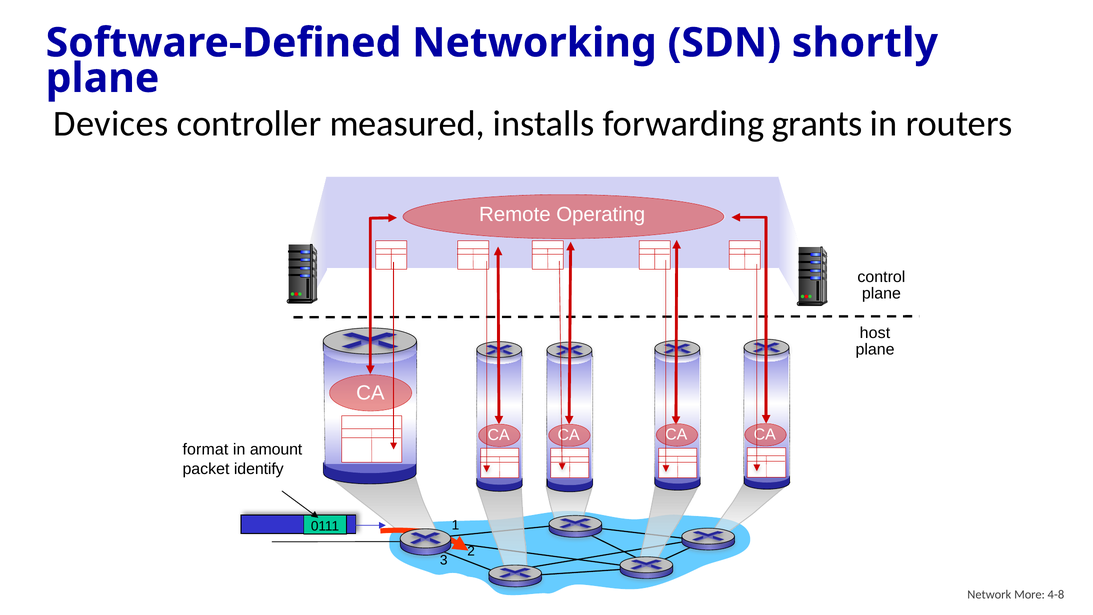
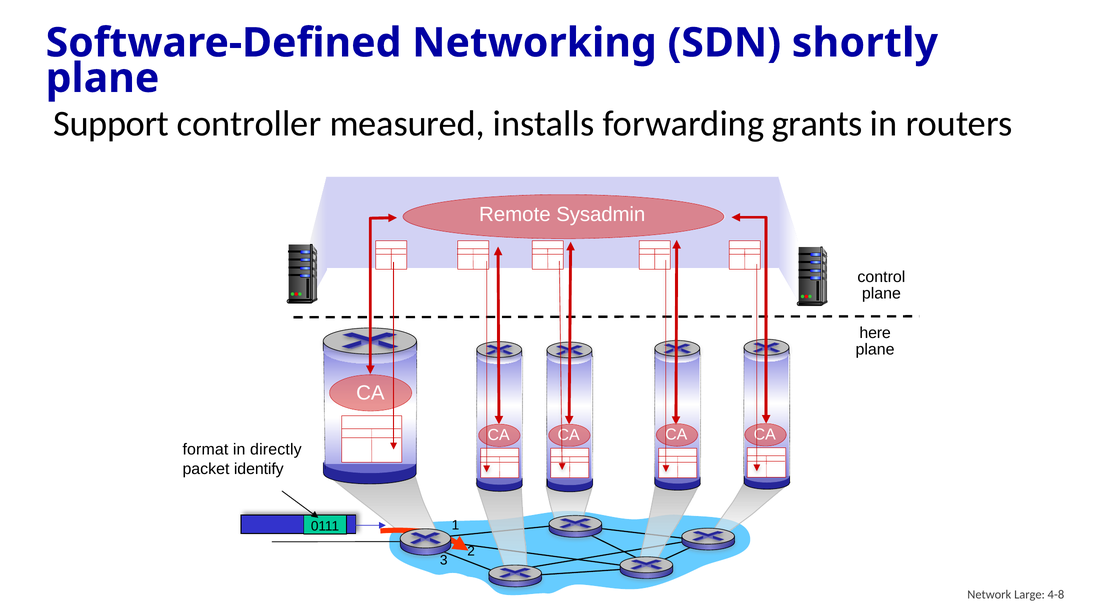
Devices: Devices -> Support (111, 124)
Operating: Operating -> Sysadmin (601, 215)
host: host -> here (875, 333)
amount: amount -> directly (276, 450)
More: More -> Large (1030, 595)
